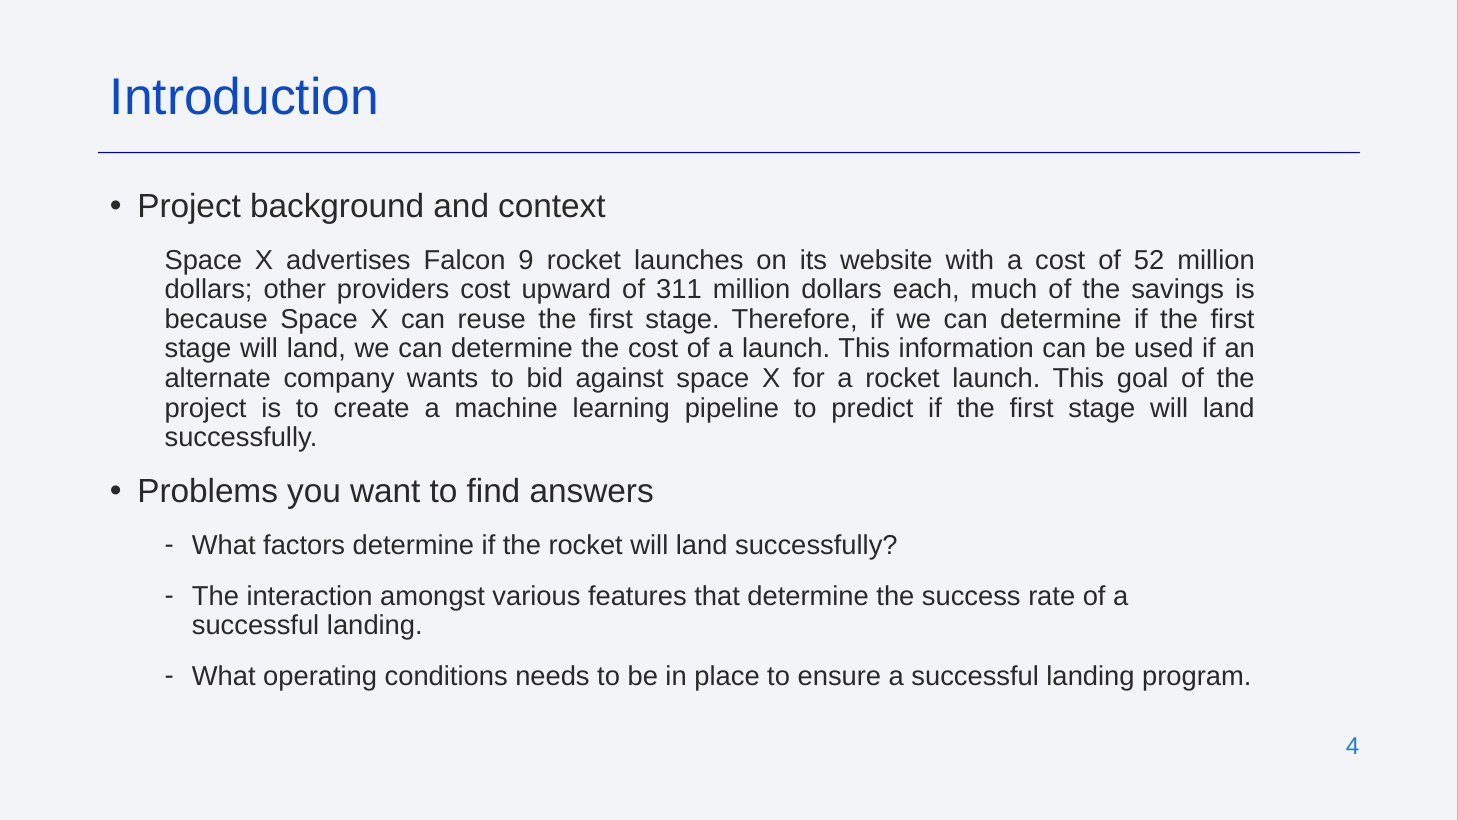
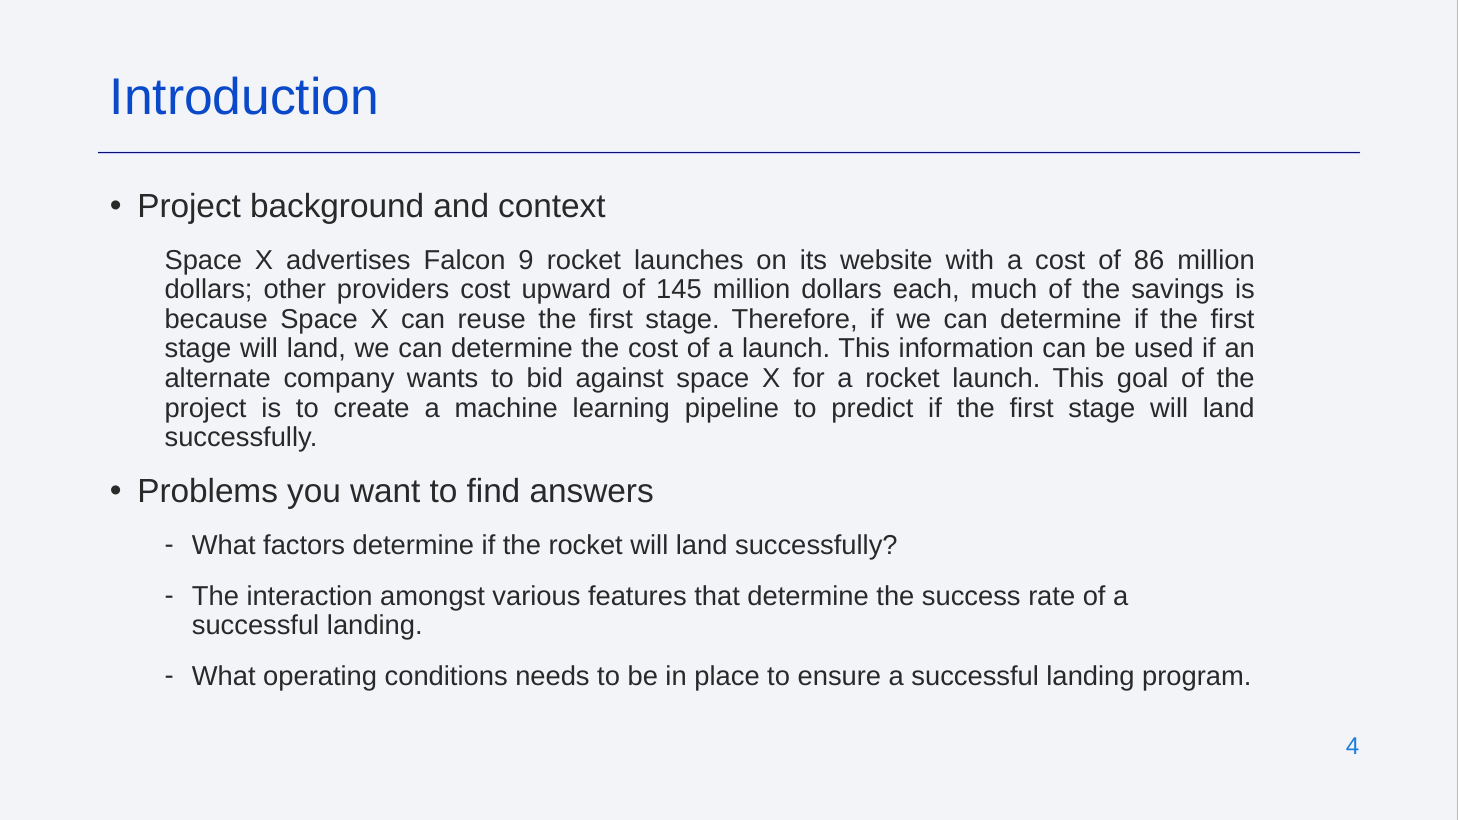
52: 52 -> 86 (1149, 260)
311: 311 -> 145 (679, 290)
